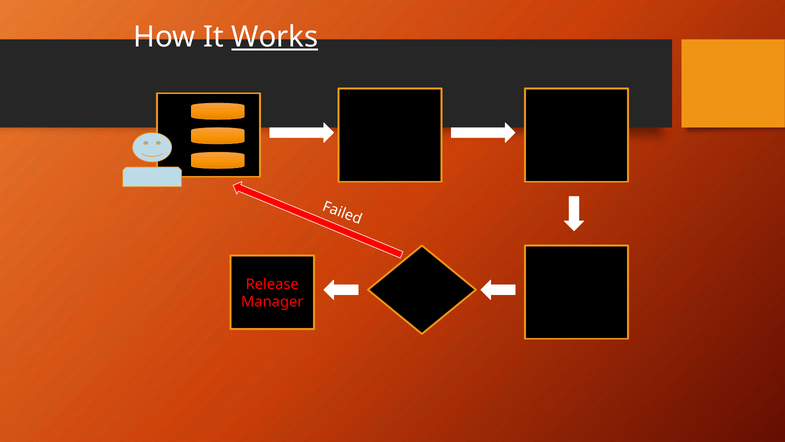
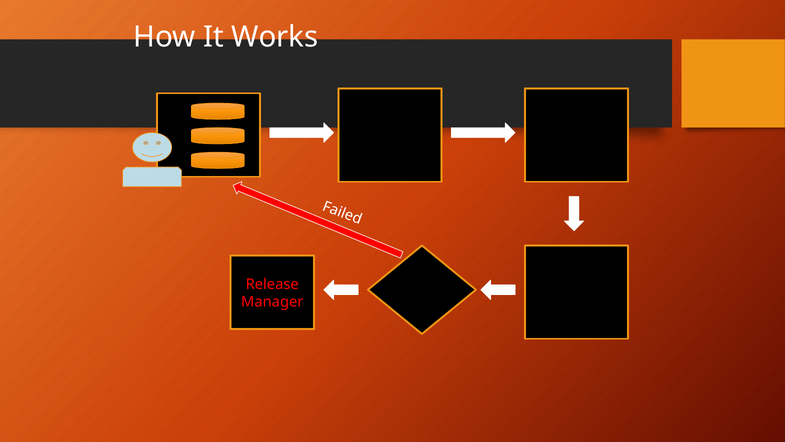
Works underline: present -> none (275, 37)
